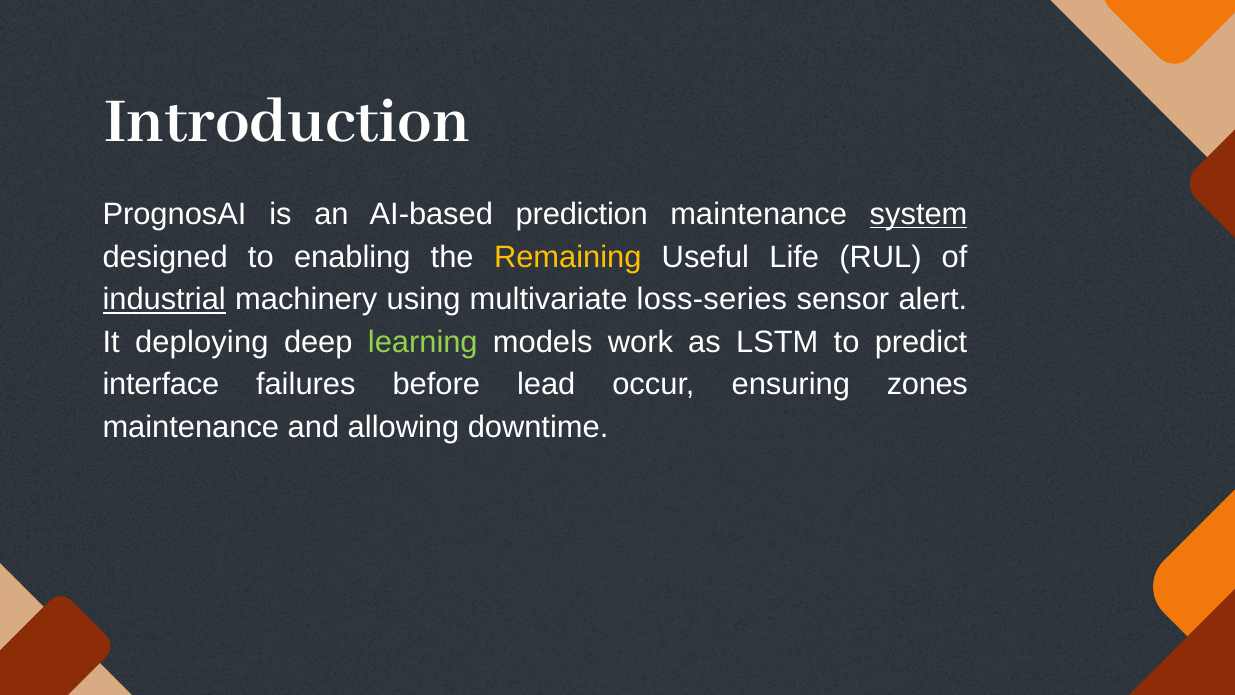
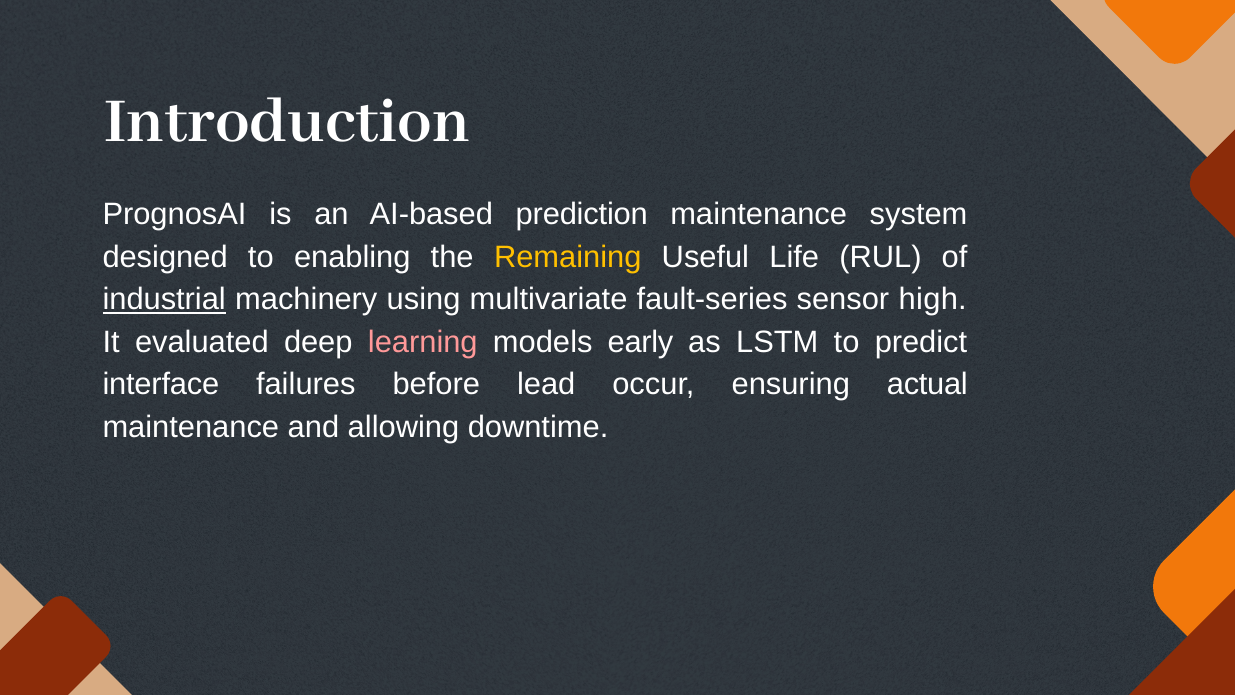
system underline: present -> none (919, 214)
loss-series: loss-series -> fault-series (712, 299)
alert: alert -> high (933, 299)
deploying: deploying -> evaluated (202, 342)
learning colour: light green -> pink (423, 342)
work: work -> early (641, 342)
zones: zones -> actual (927, 385)
